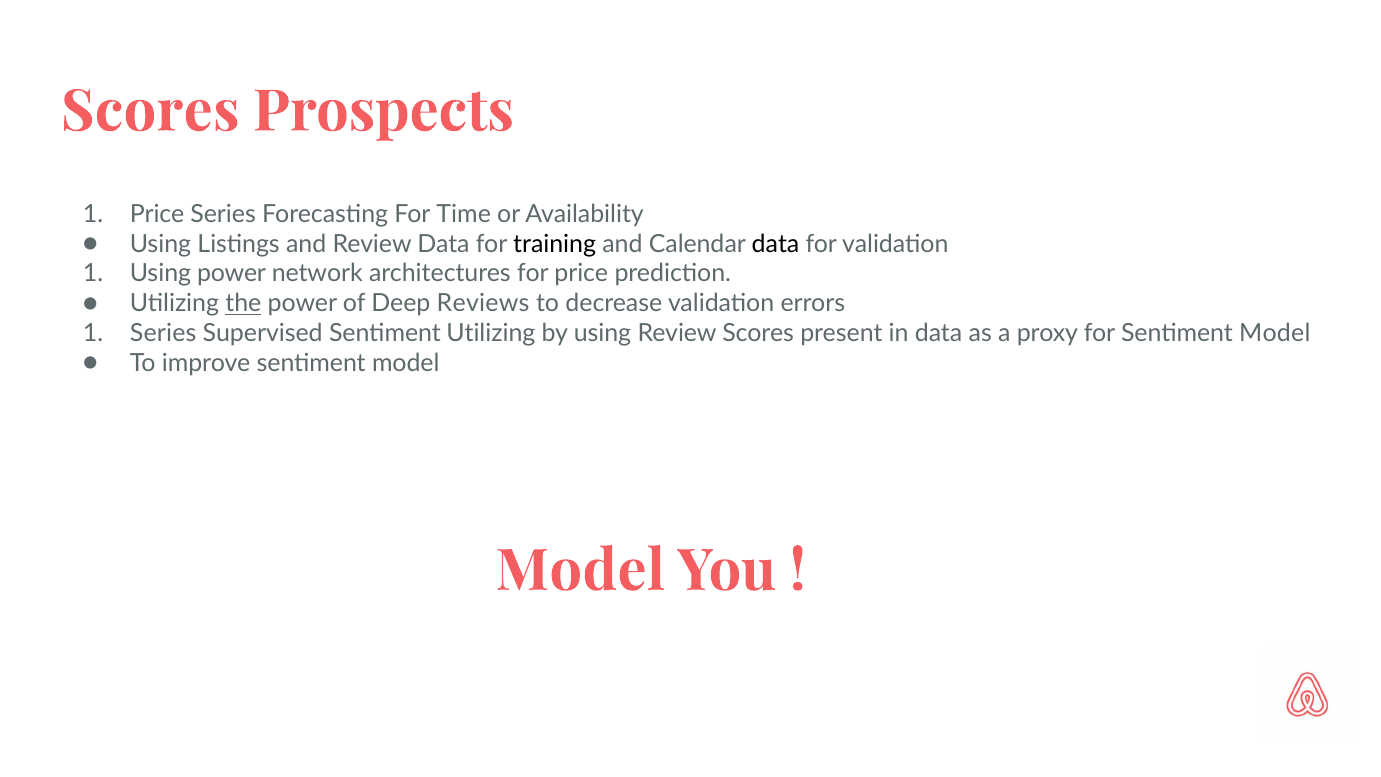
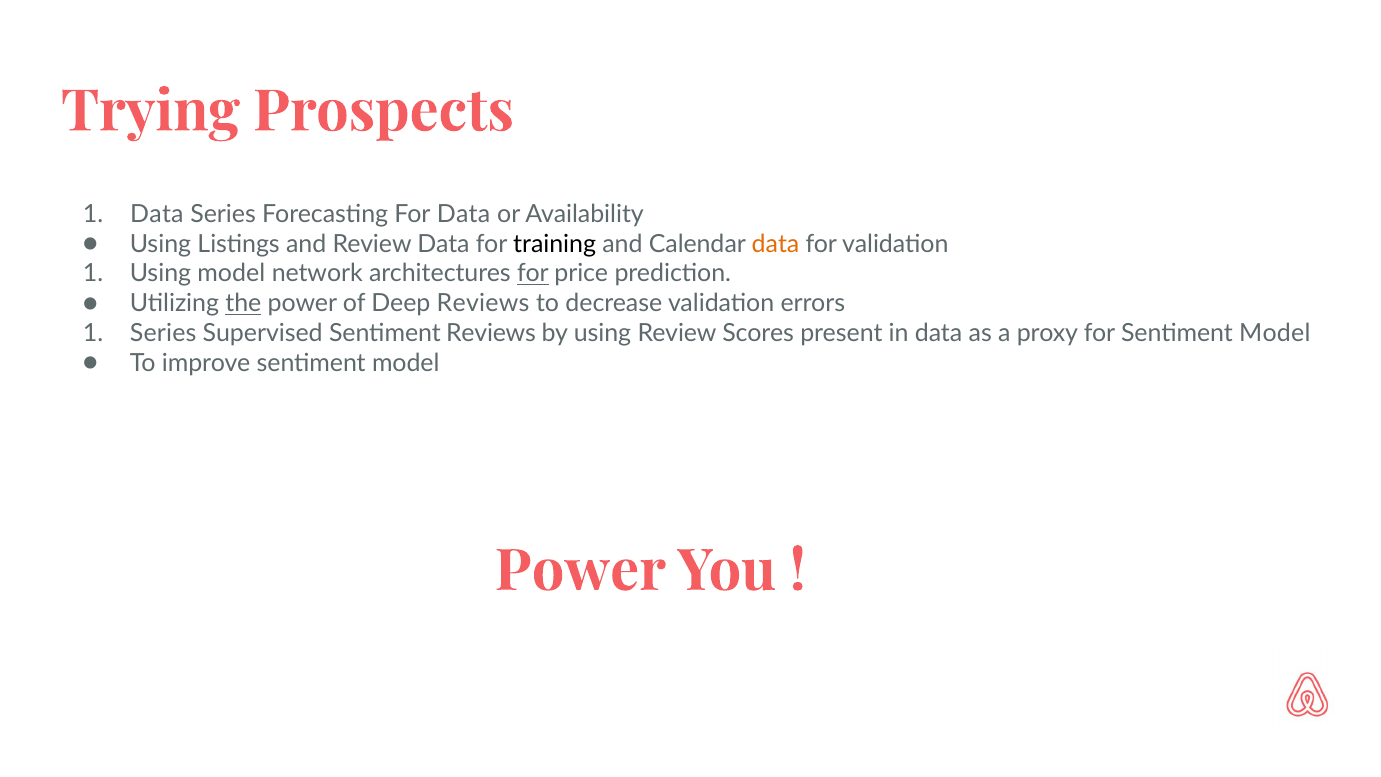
Scores: Scores -> Trying (150, 111)
Price: Price -> Data (157, 214)
For Time: Time -> Data (464, 214)
data colour: black -> orange (776, 244)
Using power: power -> model (231, 274)
for underline: none -> present (533, 274)
Sentiment Utilizing: Utilizing -> Reviews (491, 333)
Model: Model -> Power (580, 571)
